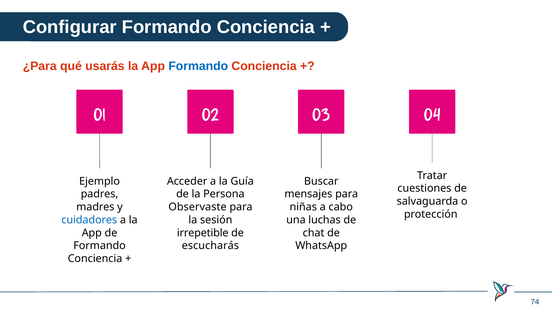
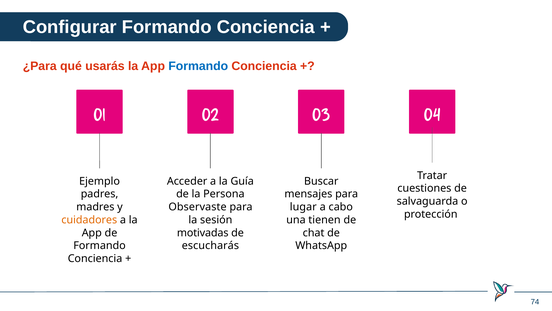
niñas: niñas -> lugar (303, 207)
cuidadores colour: blue -> orange (89, 220)
luchas: luchas -> tienen (325, 220)
irrepetible: irrepetible -> motivadas (203, 232)
